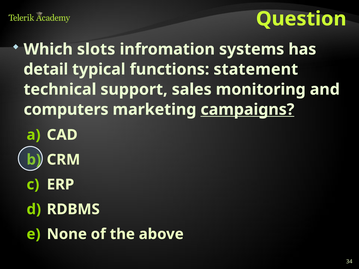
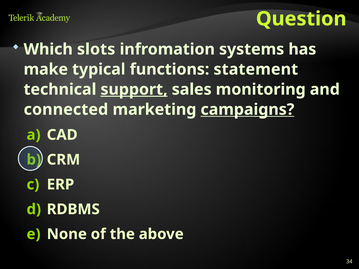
detail: detail -> make (46, 69)
support underline: none -> present (134, 90)
computers: computers -> connected (66, 110)
